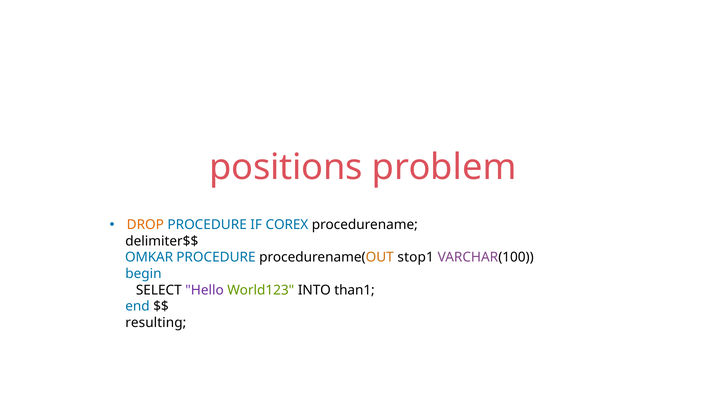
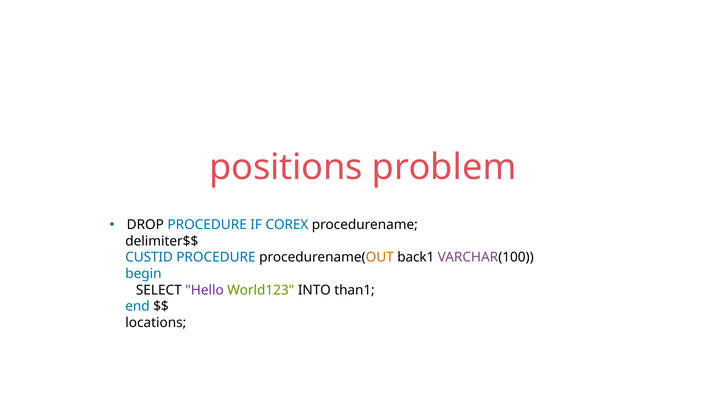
DROP colour: orange -> black (145, 225)
OMKAR: OMKAR -> CUSTID (149, 258)
stop1: stop1 -> back1 (416, 258)
resulting: resulting -> locations (156, 323)
